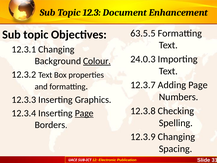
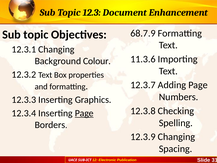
63.5.5: 63.5.5 -> 68.7.9 (143, 33)
24.0.3: 24.0.3 -> 11.3.6 (143, 59)
Colour underline: present -> none (97, 61)
